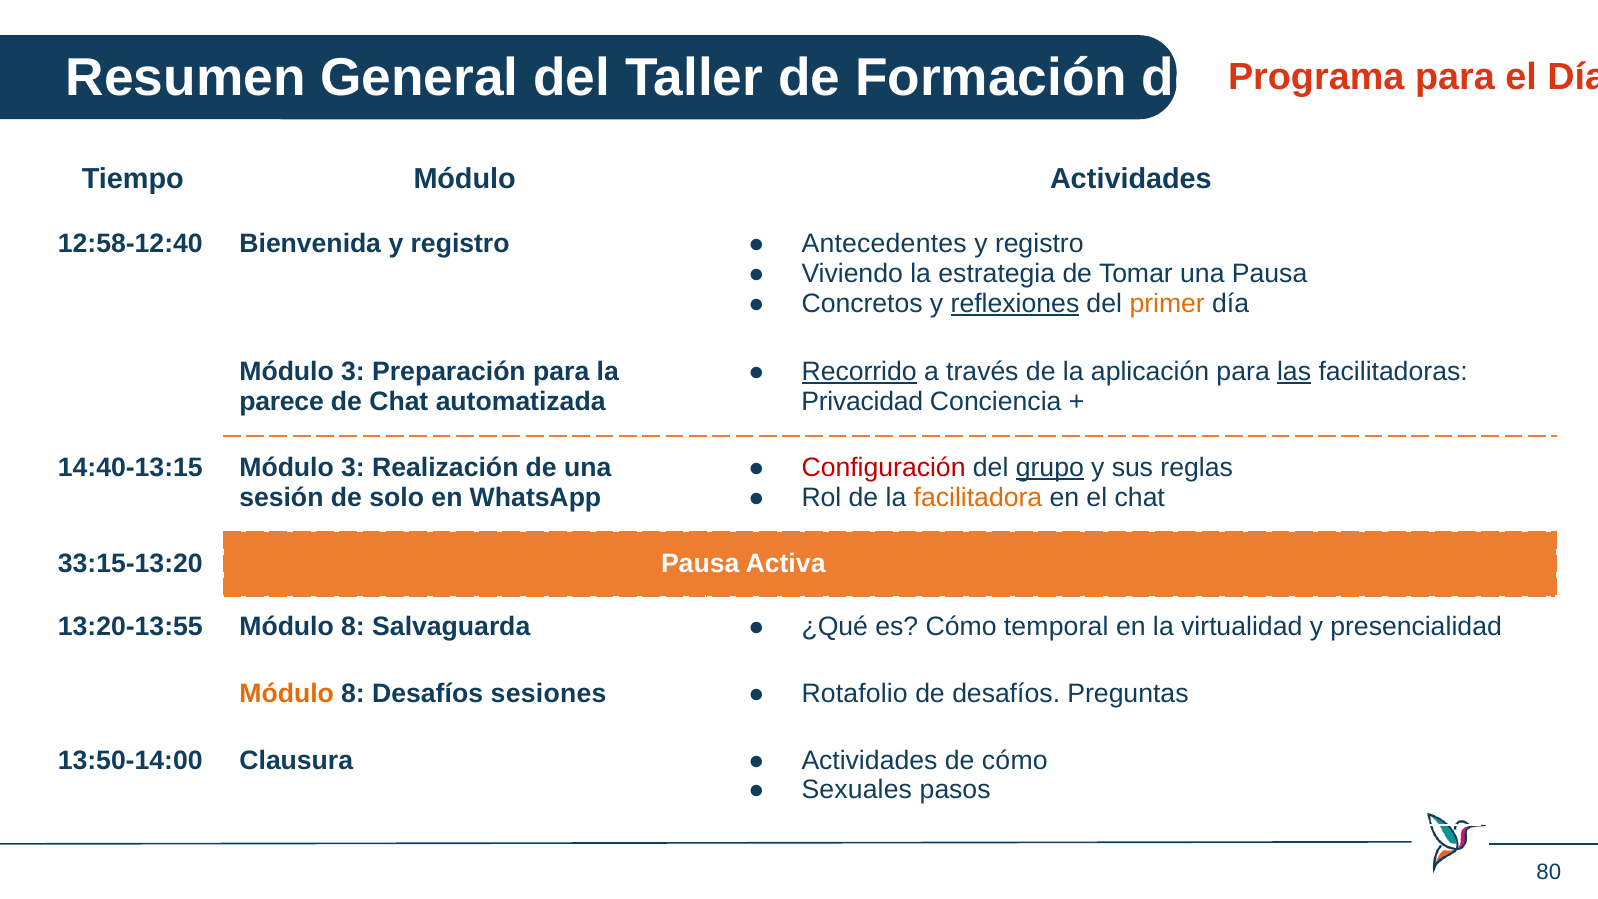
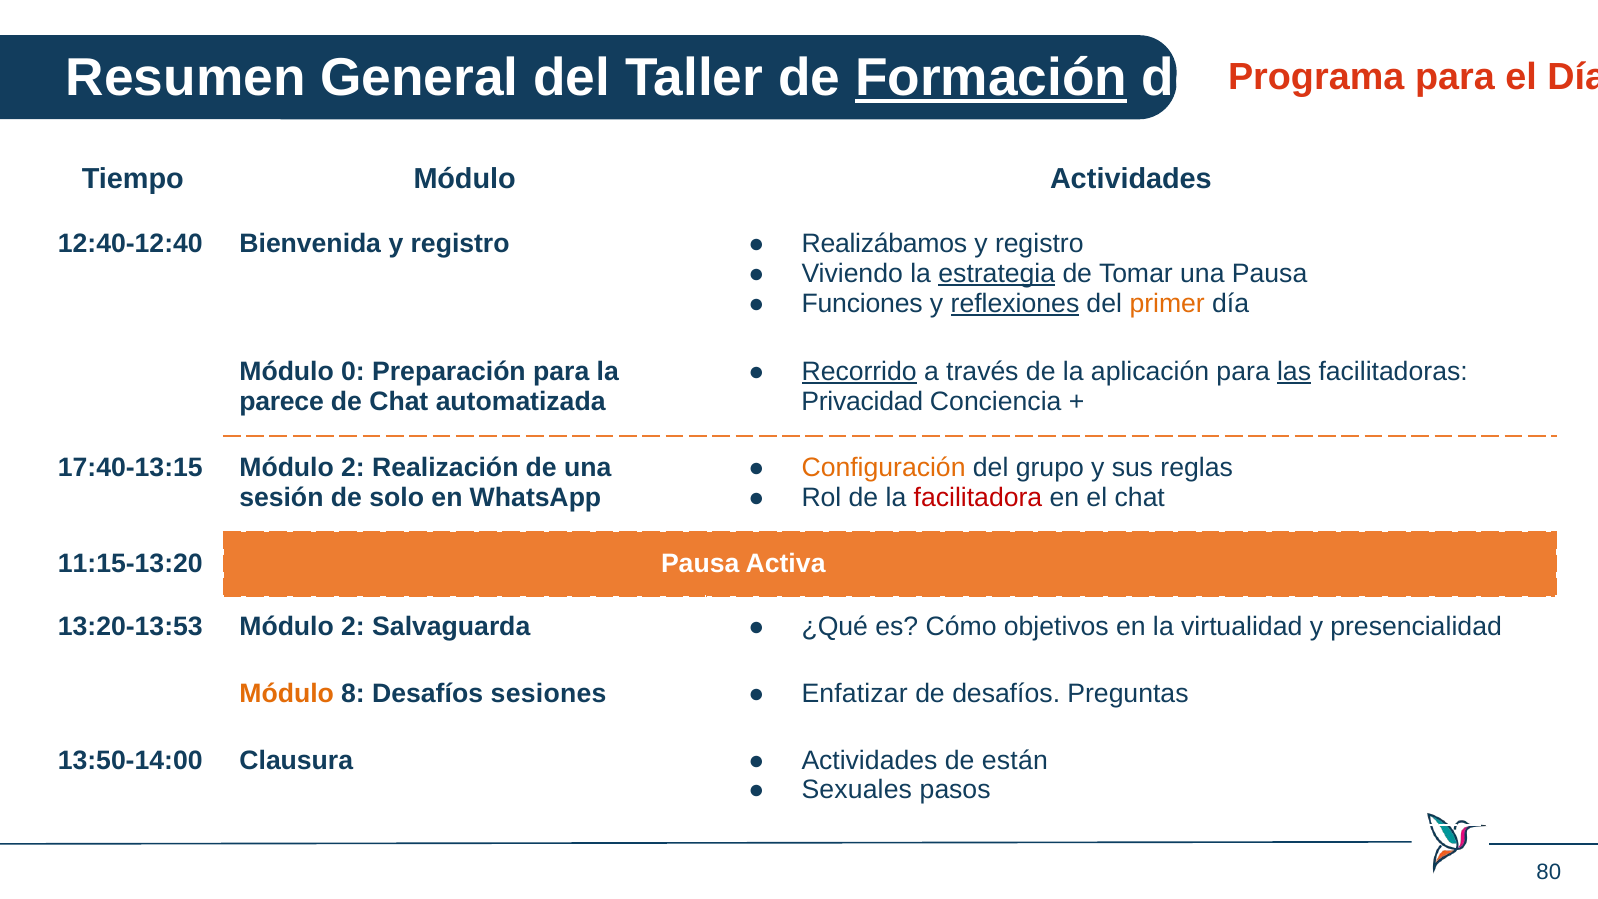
Formación underline: none -> present (991, 78)
12:58-12:40: 12:58-12:40 -> 12:40-12:40 (130, 244)
Antecedentes: Antecedentes -> Realizábamos (884, 244)
estrategia underline: none -> present (997, 274)
Concretos: Concretos -> Funciones (862, 304)
3: 3 -> 0 (353, 372)
14:40-13:15: 14:40-13:15 -> 17:40-13:15 (130, 467)
3: 3 -> 2 (353, 467)
Configuración colour: red -> orange (884, 467)
grupo underline: present -> none (1050, 467)
facilitadora colour: orange -> red (978, 497)
33:15-13:20: 33:15-13:20 -> 11:15-13:20 (130, 563)
13:20-13:55: 13:20-13:55 -> 13:20-13:53 (130, 627)
8: 8 -> 2 (353, 627)
temporal: temporal -> objetivos (1056, 627)
Rotafolio: Rotafolio -> Enfatizar (855, 694)
de cómo: cómo -> están (1015, 760)
